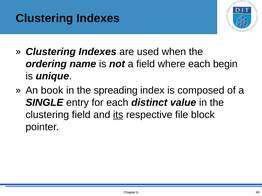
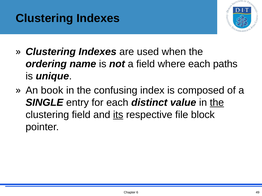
begin: begin -> paths (225, 64)
spreading: spreading -> confusing (116, 91)
the underline: none -> present (217, 103)
